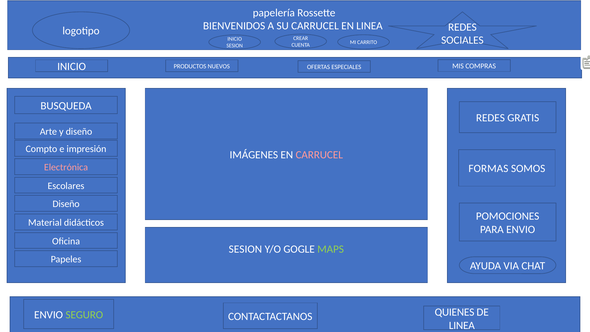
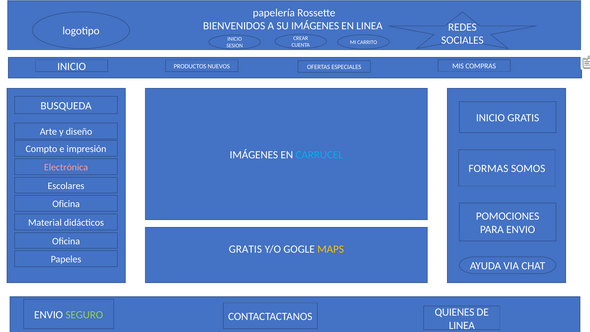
SU CARRUCEL: CARRUCEL -> IMÁGENES (315, 26)
REDES: REDES -> INICIO (490, 118)
CARRUCEL colour: pink -> light blue (319, 155)
Diseño: Diseño -> Oficina (66, 204)
SESION: SESION -> GRATIS (245, 249)
MAPS colour: light green -> yellow (331, 249)
